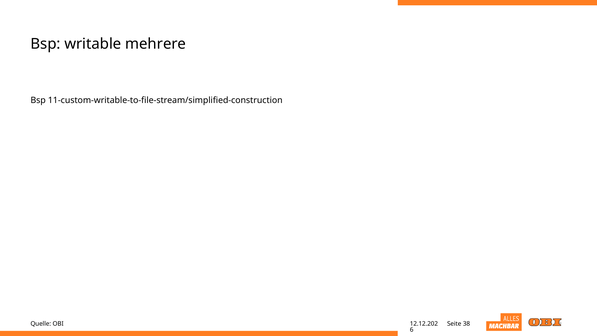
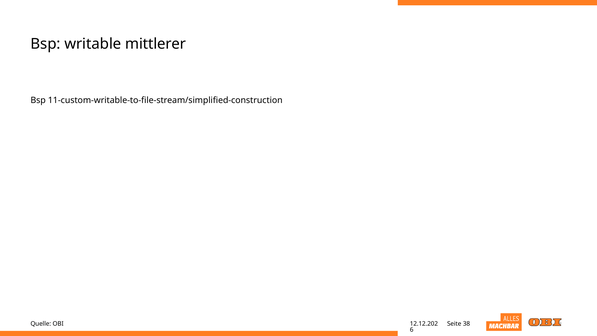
mehrere: mehrere -> mittlerer (156, 44)
